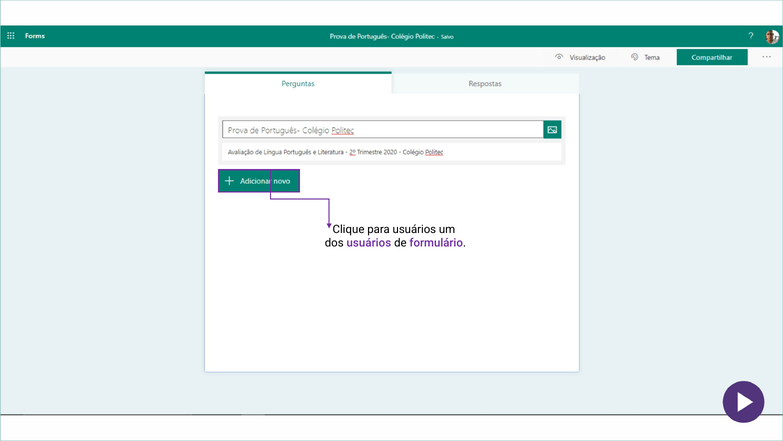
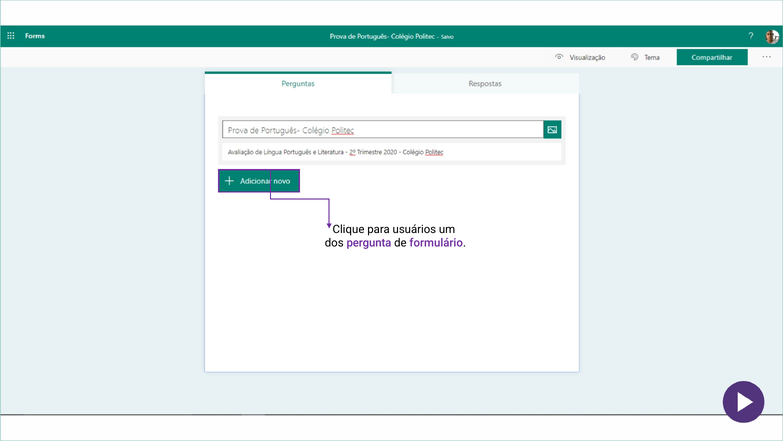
dos usuários: usuários -> pergunta (369, 243)
